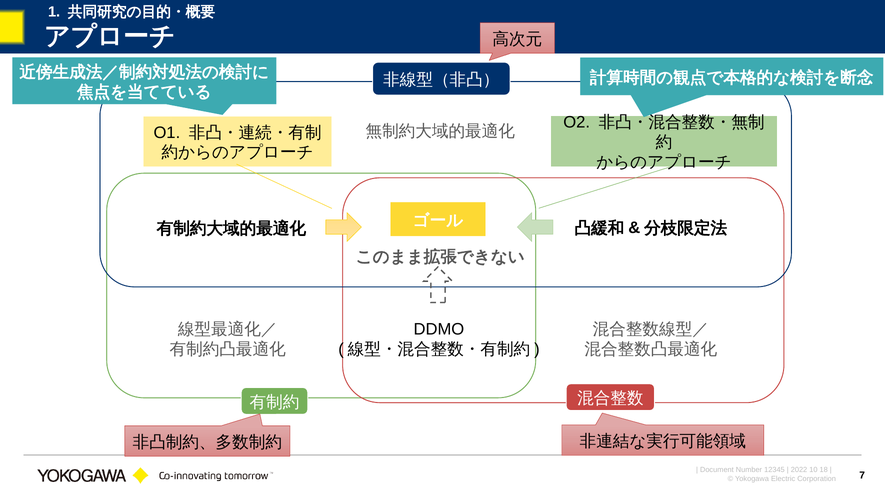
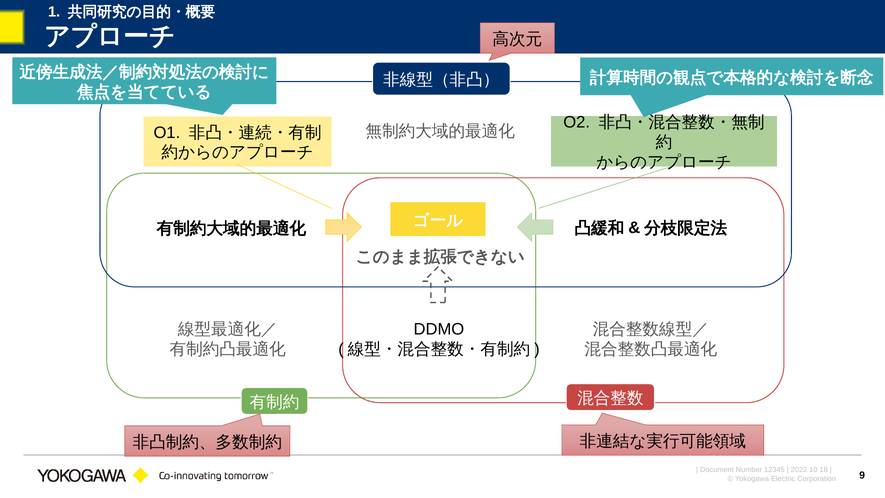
7: 7 -> 9 (862, 475)
